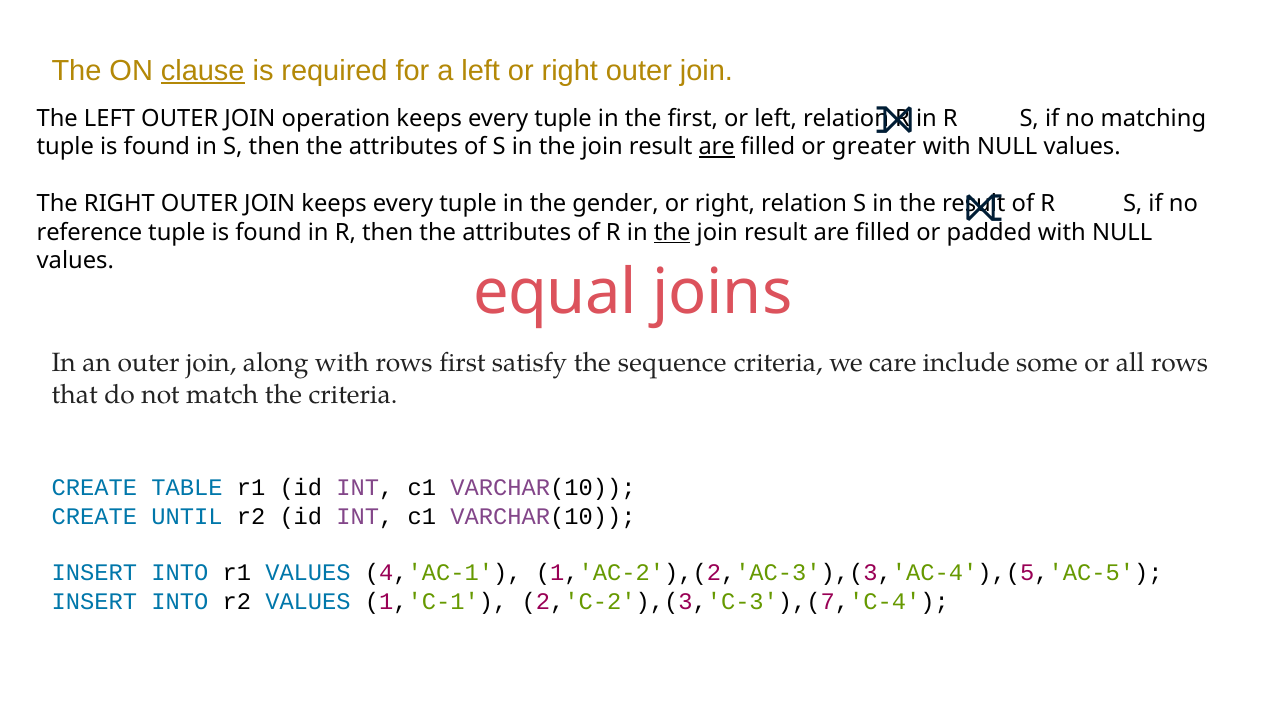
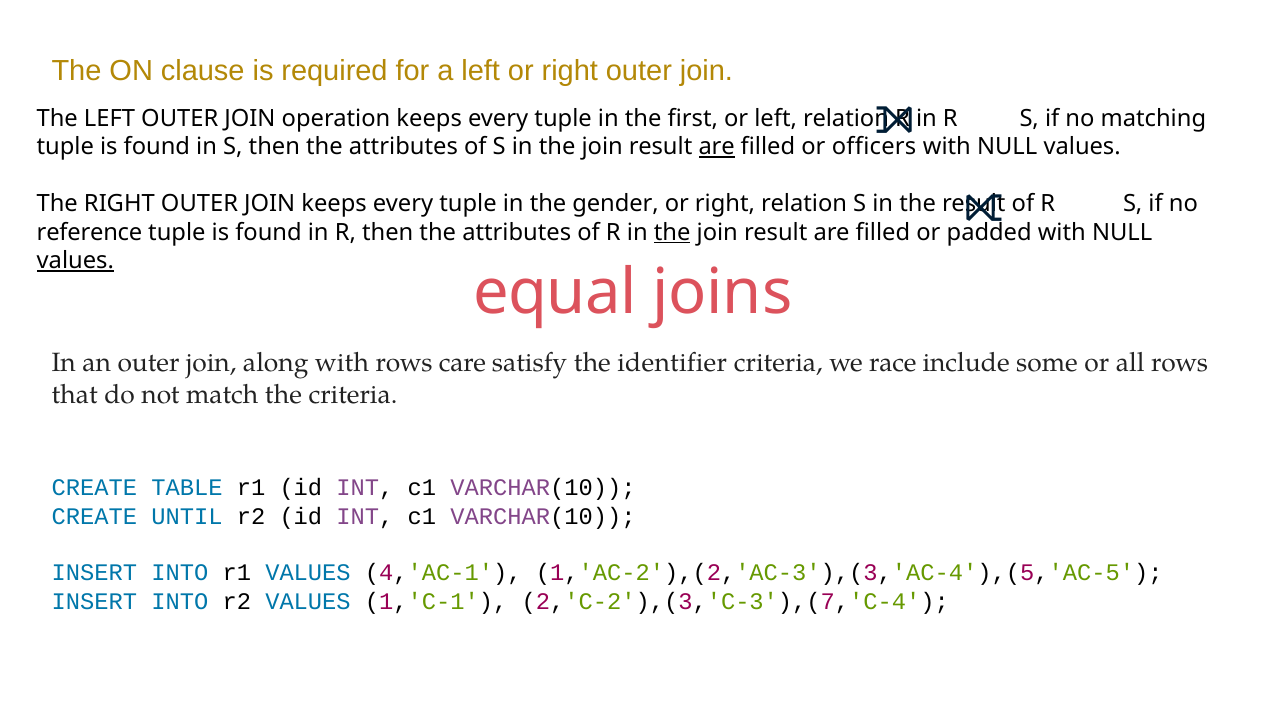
clause underline: present -> none (203, 71)
greater: greater -> officers (874, 147)
values underline: none -> present (75, 261)
rows first: first -> care (462, 363)
sequence: sequence -> identifier (672, 363)
care: care -> race (893, 363)
